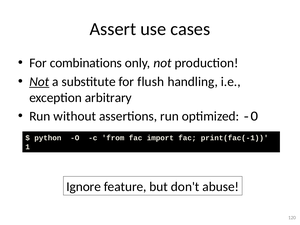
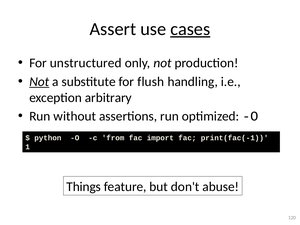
cases underline: none -> present (190, 29)
combinations: combinations -> unstructured (86, 63)
Ignore: Ignore -> Things (84, 187)
